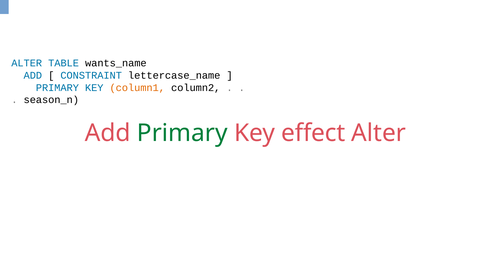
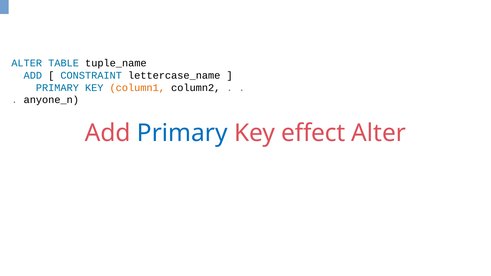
wants_name: wants_name -> tuple_name (116, 63)
season_n: season_n -> anyone_n (51, 100)
Primary colour: green -> blue (182, 133)
